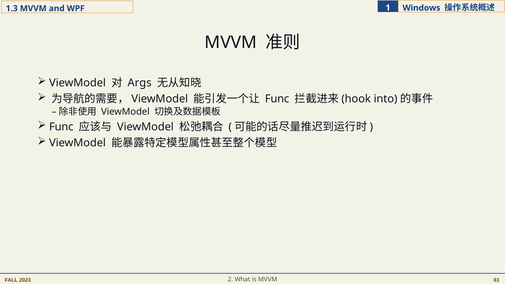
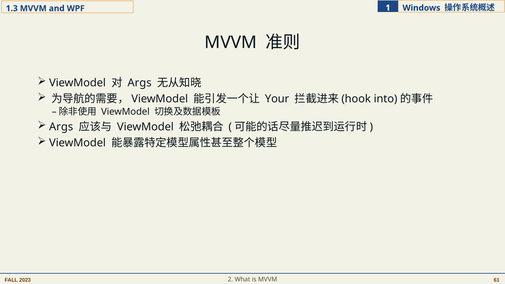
Func: Func -> Your (277, 99)
Func: Func -> Args (61, 127)
